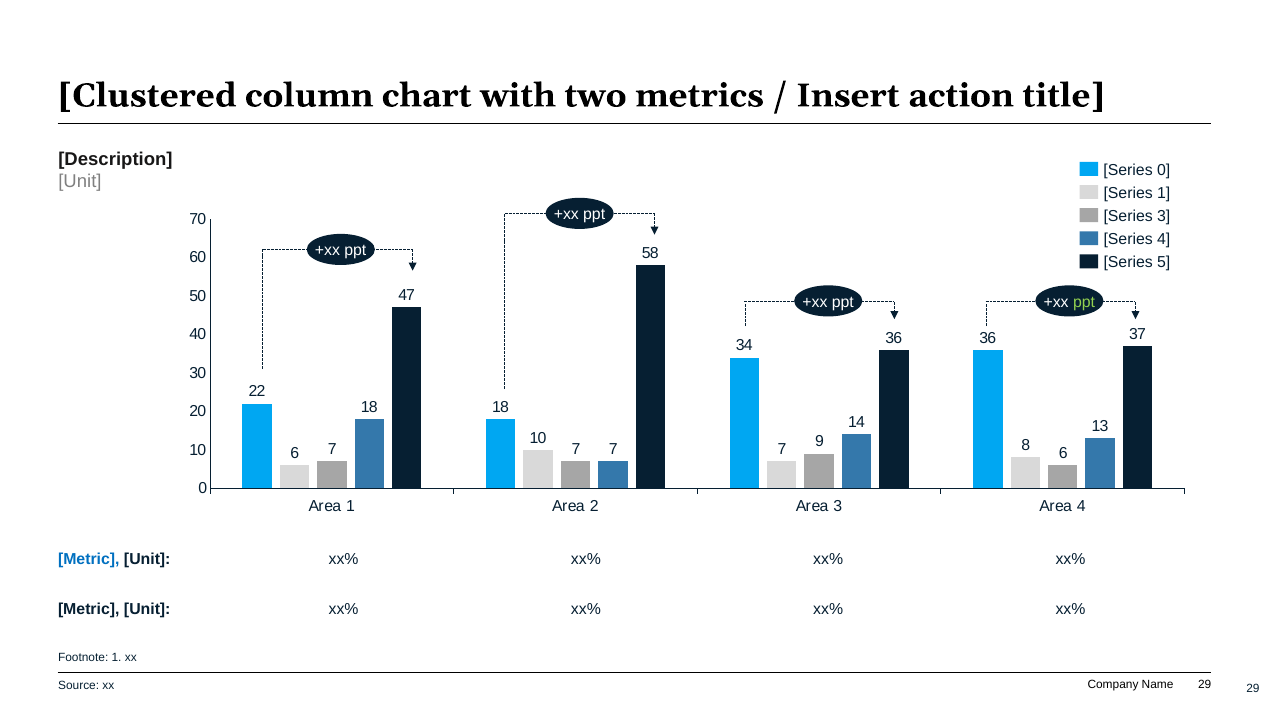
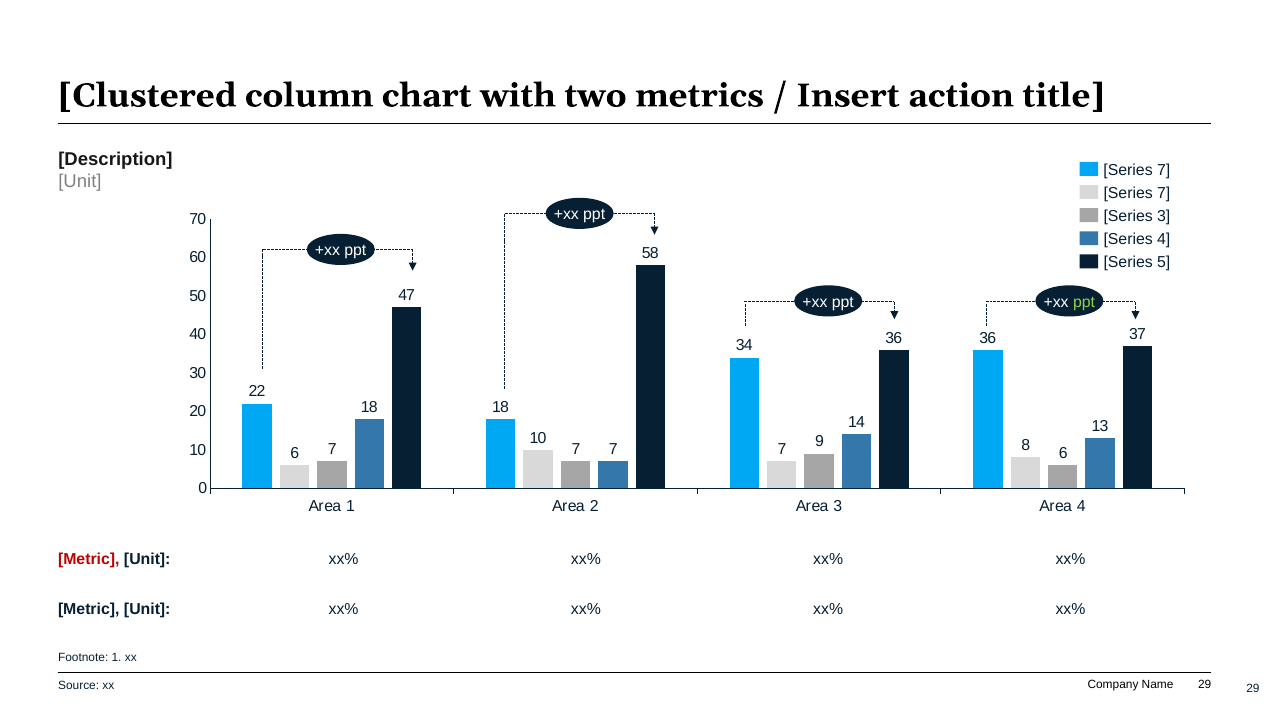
0: 0 -> 7 (1164, 170)
1: 1 -> 7 (1164, 193)
Metric colour: blue -> red (89, 559)
